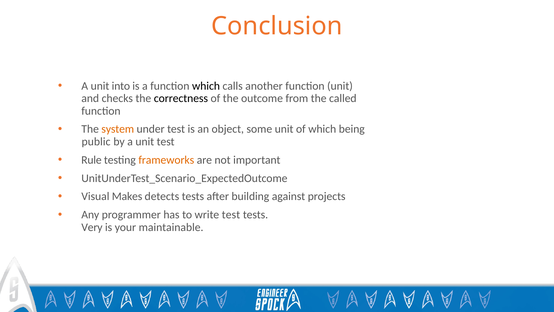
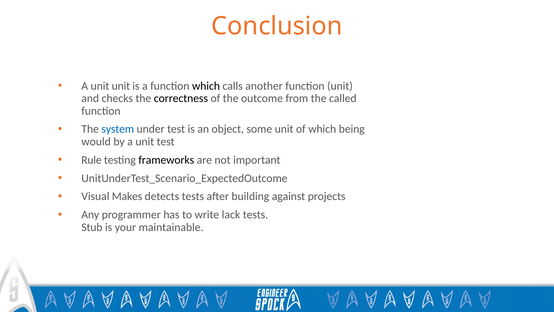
unit into: into -> unit (121, 86)
system colour: orange -> blue (118, 129)
public: public -> would (96, 141)
frameworks colour: orange -> black (166, 160)
write test: test -> lack (231, 215)
Very: Very -> Stub (92, 227)
